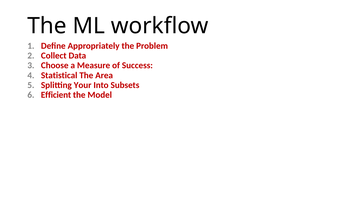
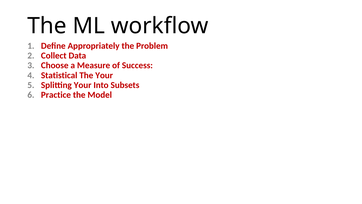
The Area: Area -> Your (104, 75)
Efficient: Efficient -> Practice (56, 95)
